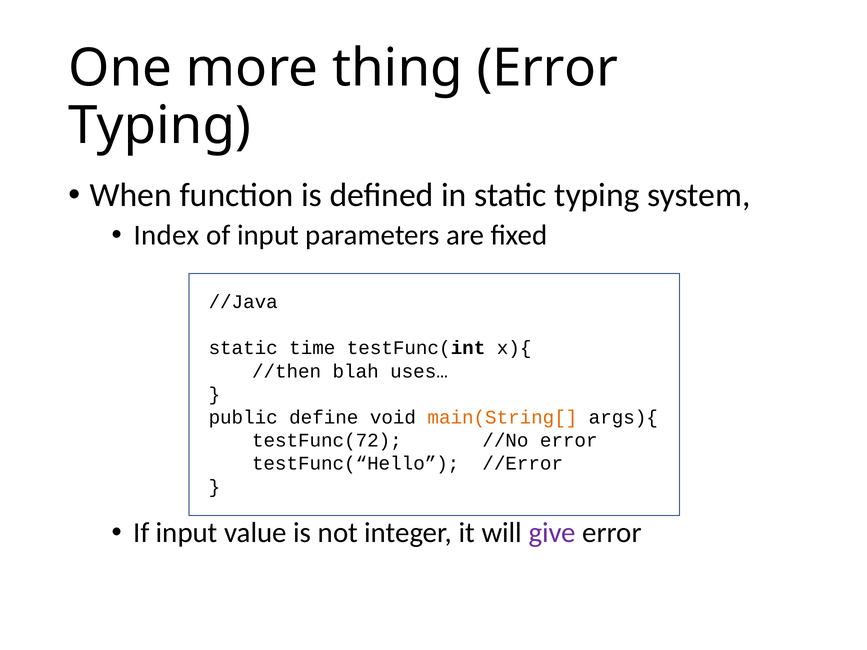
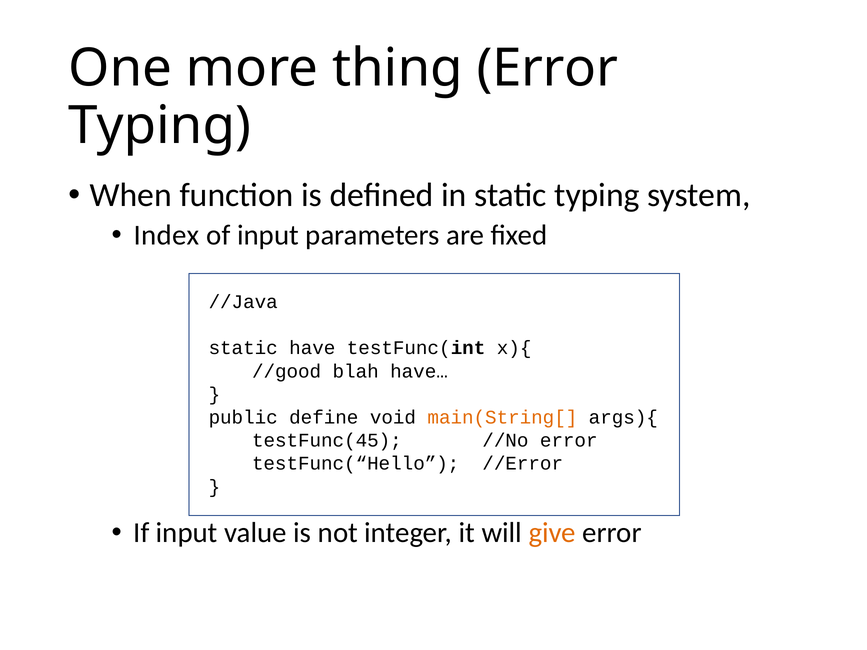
time: time -> have (312, 348)
//then: //then -> //good (287, 371)
uses…: uses… -> have… (419, 371)
testFunc(72: testFunc(72 -> testFunc(45 (327, 441)
give colour: purple -> orange (552, 533)
